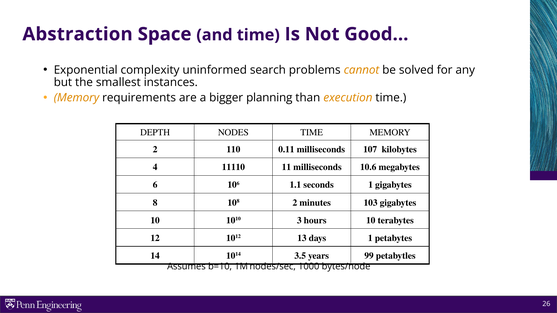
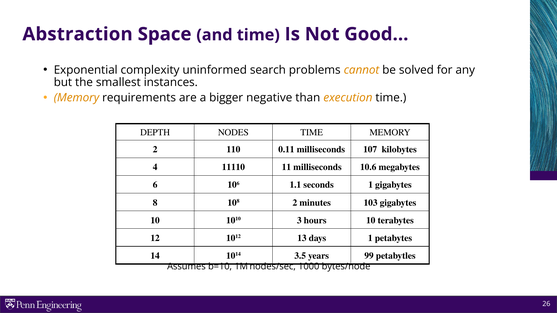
planning: planning -> negative (269, 98)
